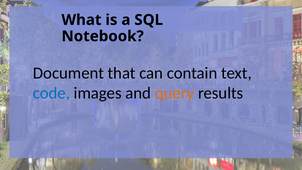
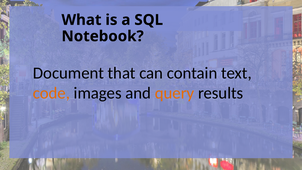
code colour: blue -> orange (51, 93)
